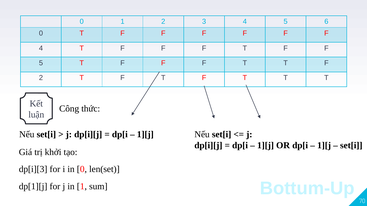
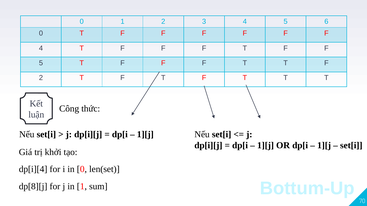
dp[i][3: dp[i][3 -> dp[i][4 (33, 170)
dp[1][j: dp[1][j -> dp[8][j (33, 187)
